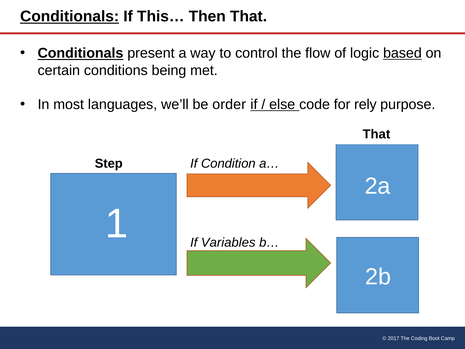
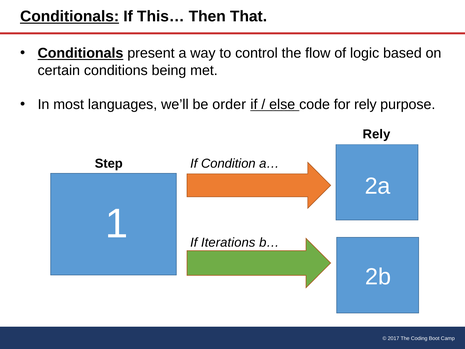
based underline: present -> none (402, 53)
That: That -> Rely (376, 134)
Variables: Variables -> Iterations (228, 242)
